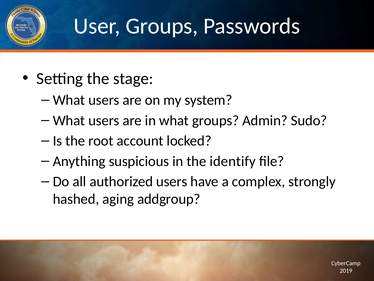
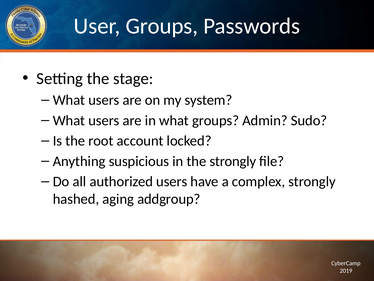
the identify: identify -> strongly (233, 161)
